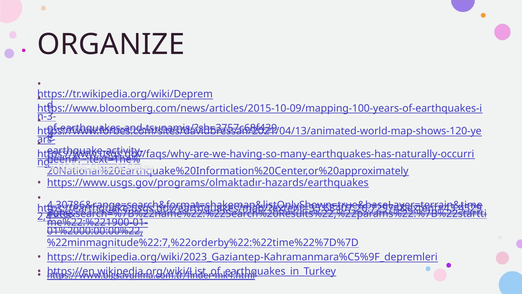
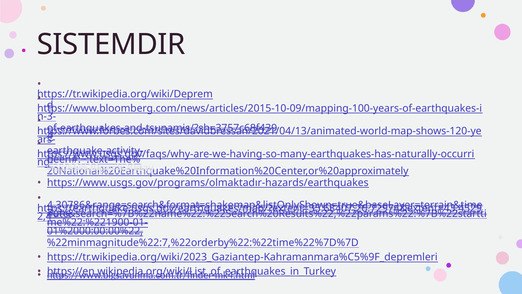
ORGANIZE: ORGANIZE -> SISTEMDIR (111, 44)
